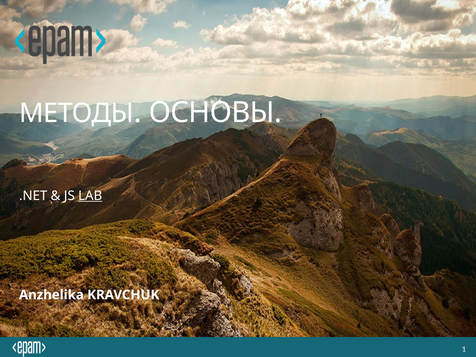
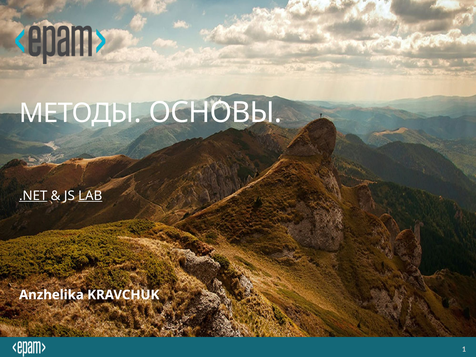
.NET underline: none -> present (33, 196)
